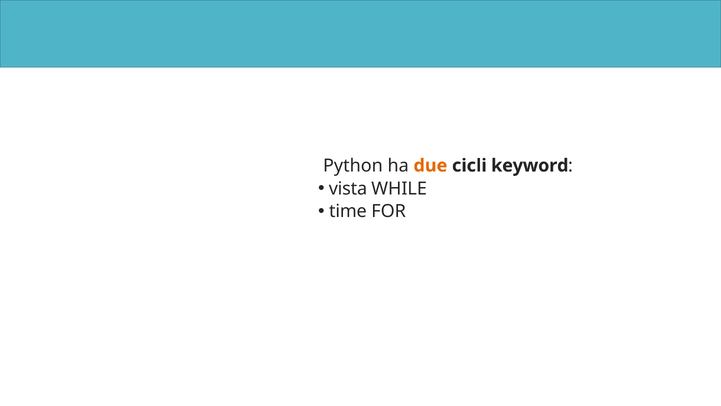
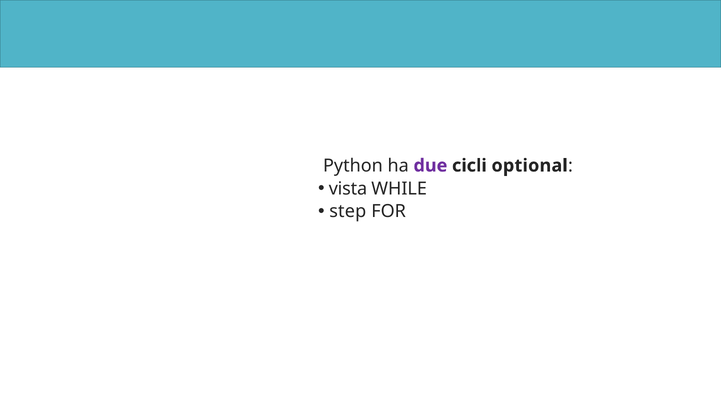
due colour: orange -> purple (430, 165)
keyword: keyword -> optional (530, 165)
time: time -> step (348, 211)
